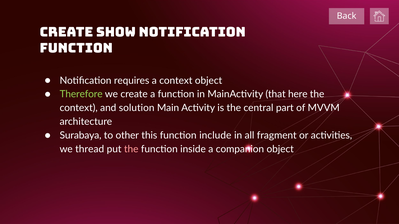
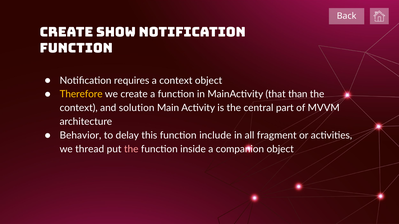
Therefore colour: light green -> yellow (81, 94)
here: here -> than (298, 94)
Surabaya: Surabaya -> Behavior (80, 136)
other: other -> delay (127, 136)
